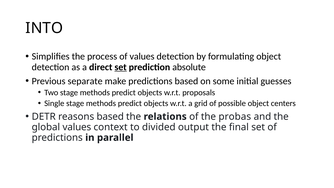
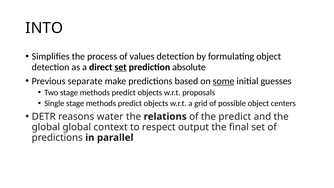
some underline: none -> present (224, 81)
reasons based: based -> water (110, 117)
the probas: probas -> predict (235, 117)
global values: values -> global (77, 127)
divided: divided -> respect (159, 127)
